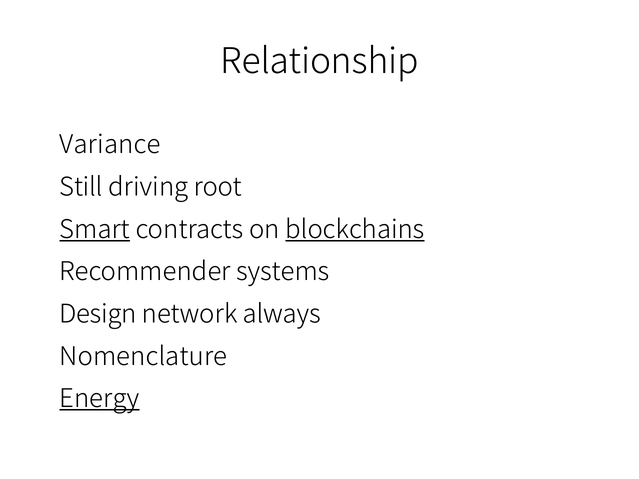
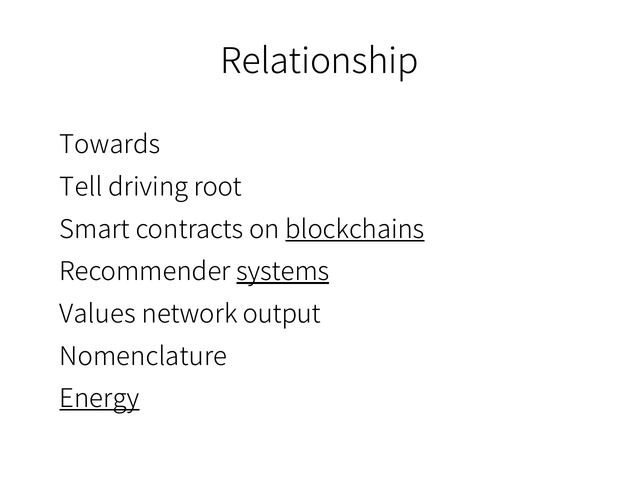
Variance: Variance -> Towards (110, 145)
Still: Still -> Tell (81, 187)
Smart underline: present -> none (95, 230)
systems underline: none -> present (283, 272)
Design: Design -> Values (98, 314)
always: always -> output (282, 314)
